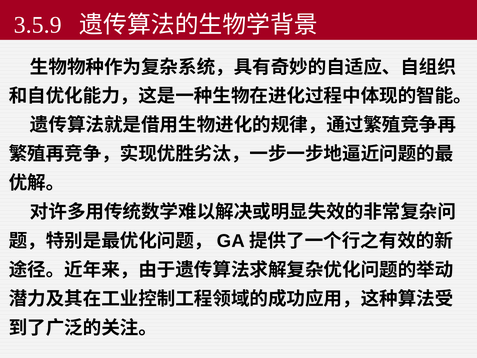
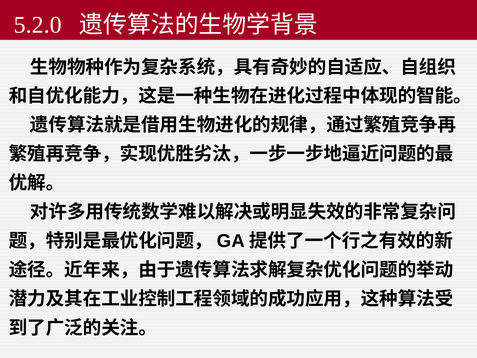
3.5.9: 3.5.9 -> 5.2.0 (38, 25)
